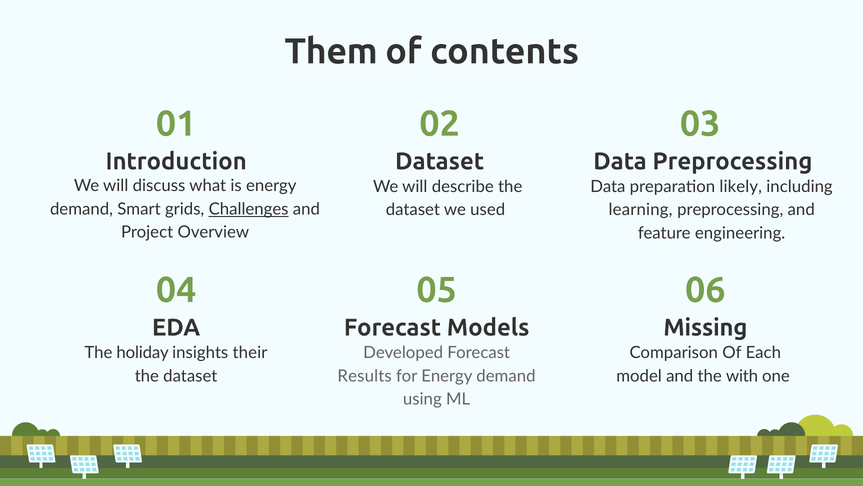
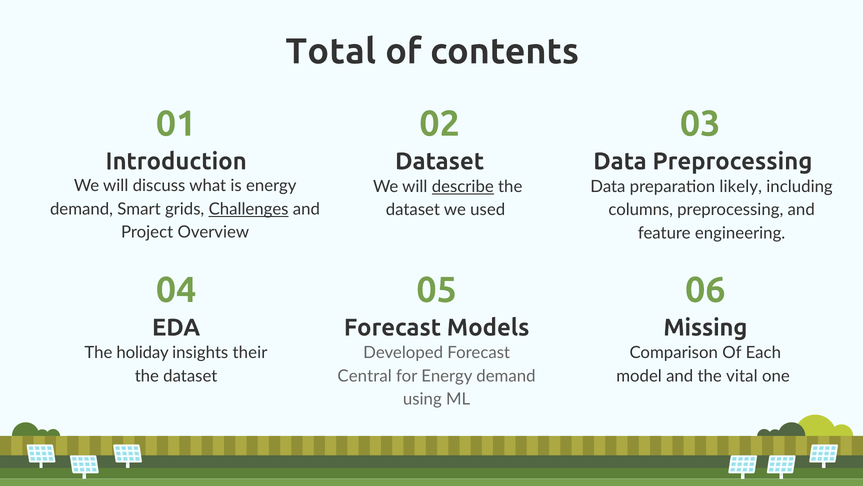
Them: Them -> Total (331, 51)
describe underline: none -> present (463, 186)
learning: learning -> columns (641, 210)
Results: Results -> Central (365, 376)
with: with -> vital (742, 376)
